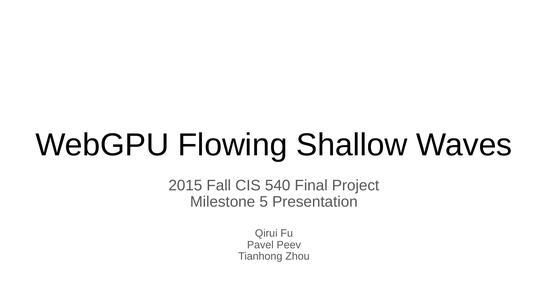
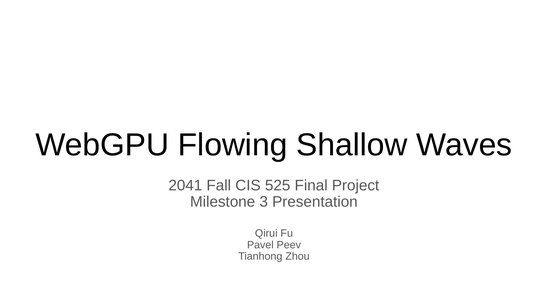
2015: 2015 -> 2041 (185, 186)
540: 540 -> 525 (278, 186)
5: 5 -> 3 (264, 202)
